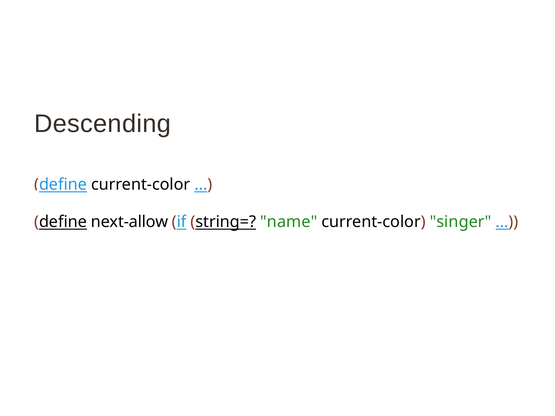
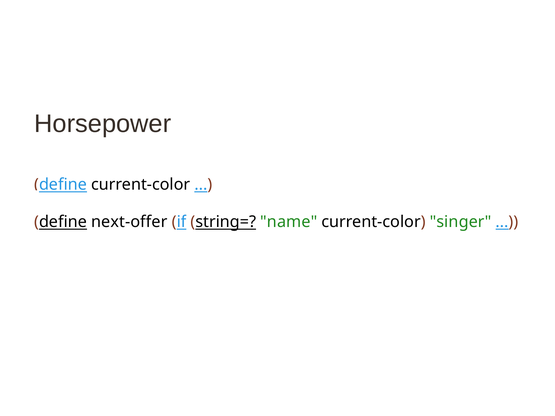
Descending: Descending -> Horsepower (103, 124)
next-allow: next-allow -> next-offer (129, 222)
